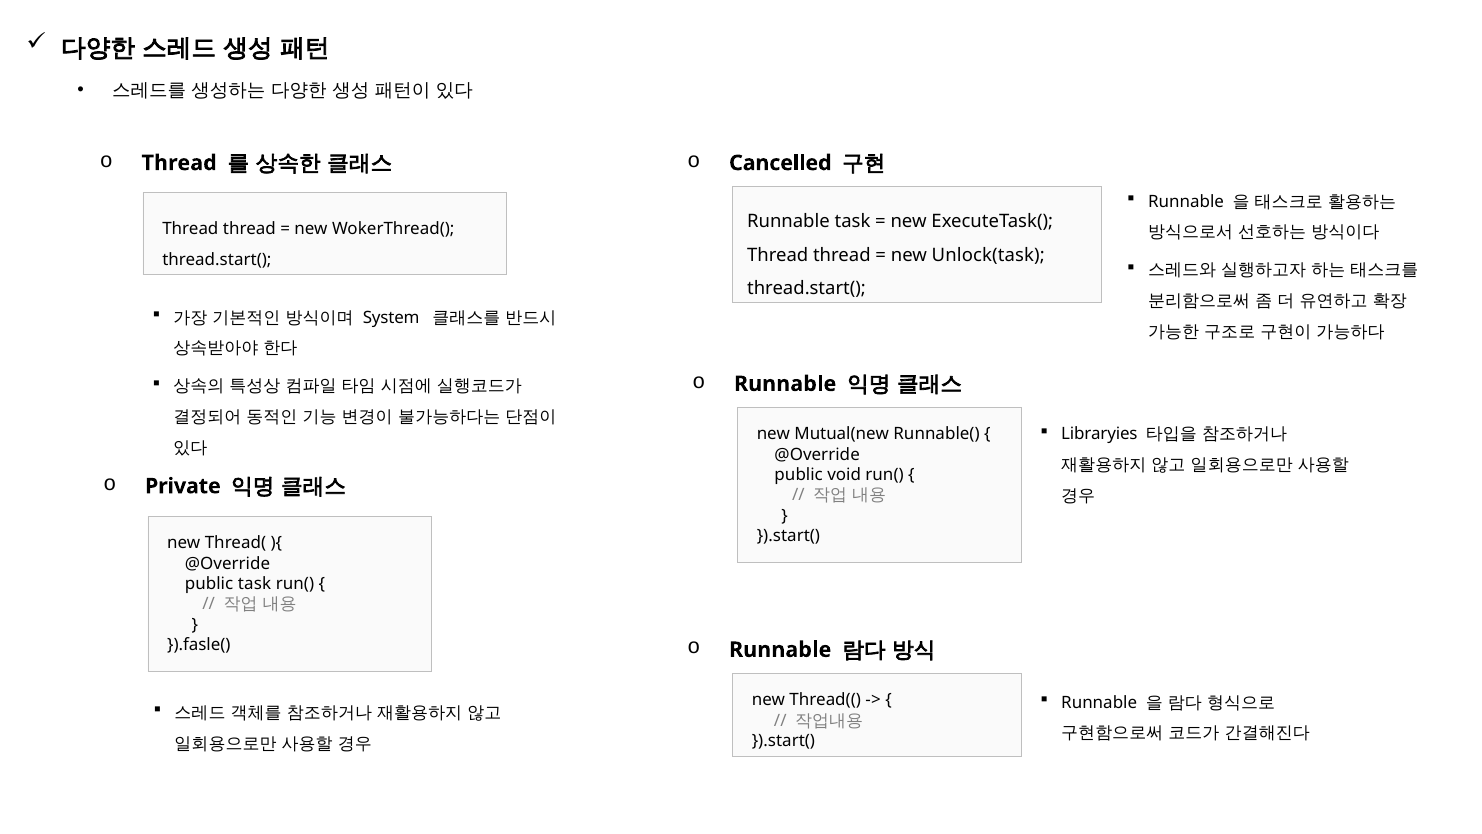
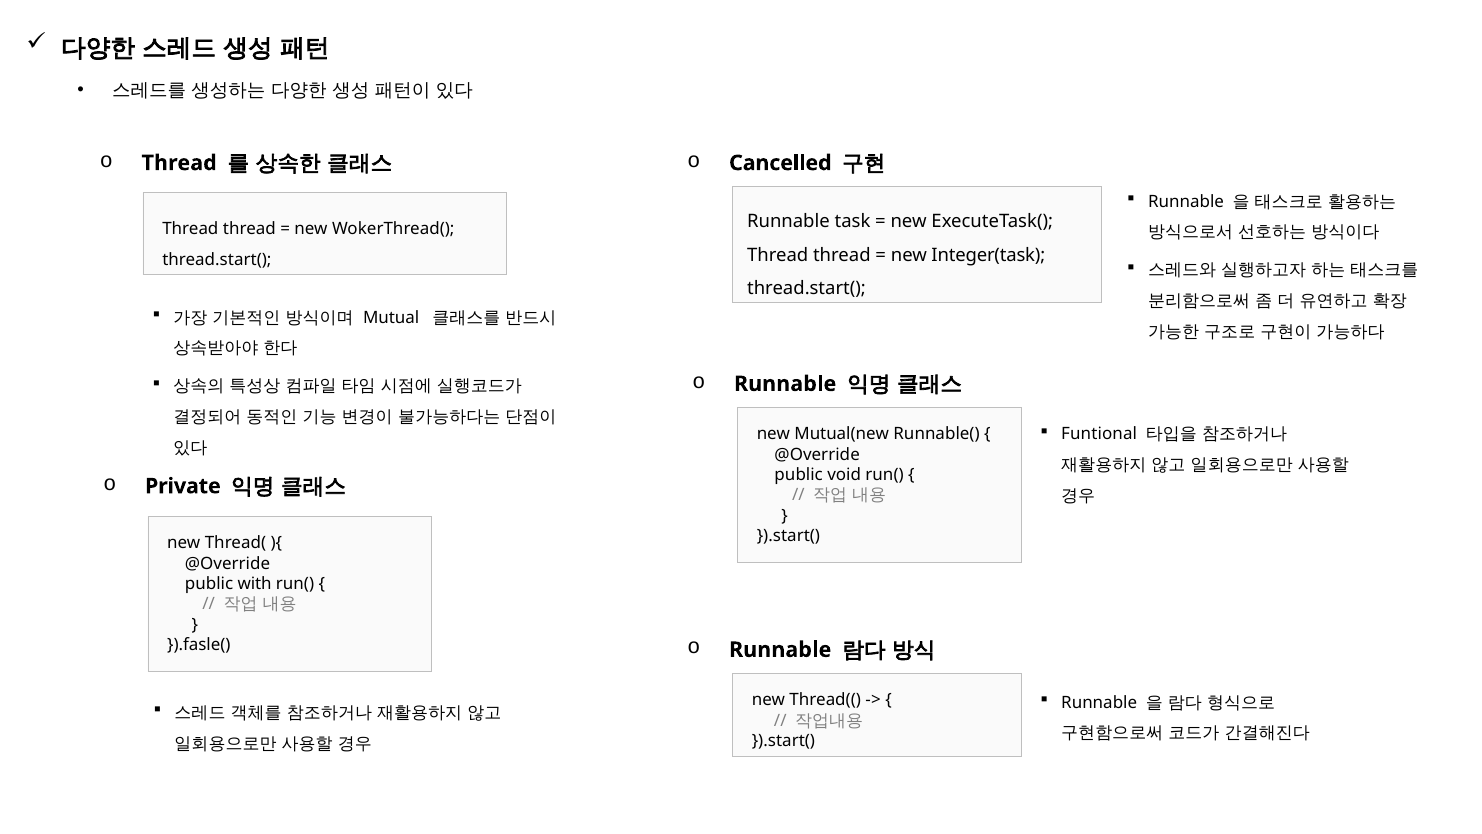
Unlock(task: Unlock(task -> Integer(task (988, 255)
System: System -> Mutual (391, 317)
Libraryies: Libraryies -> Funtional (1099, 434)
public task: task -> with (255, 584)
